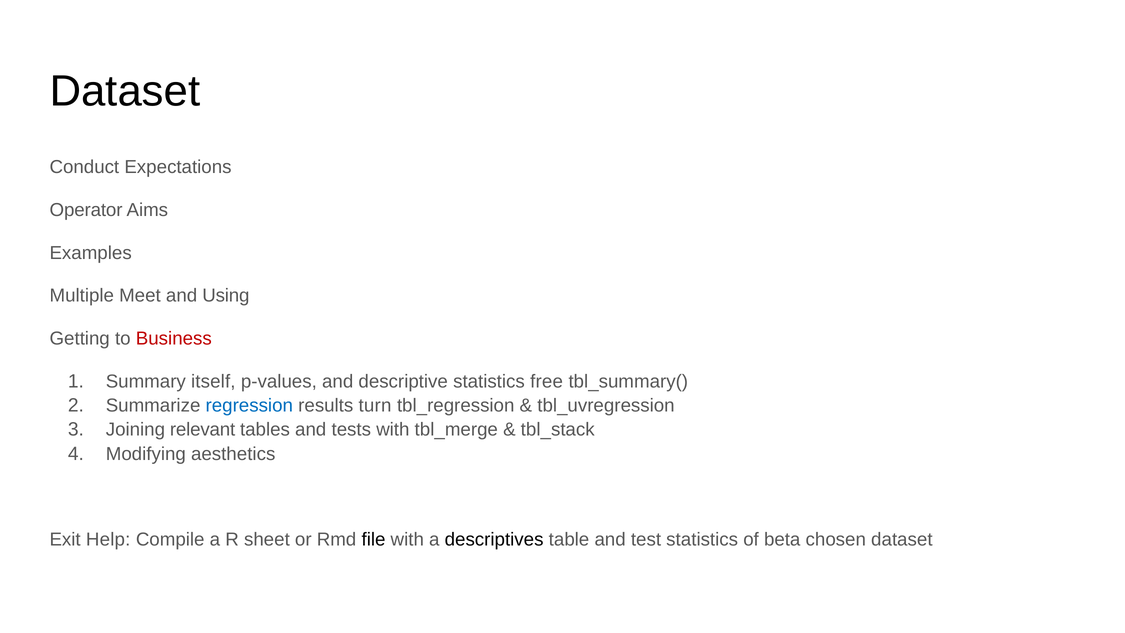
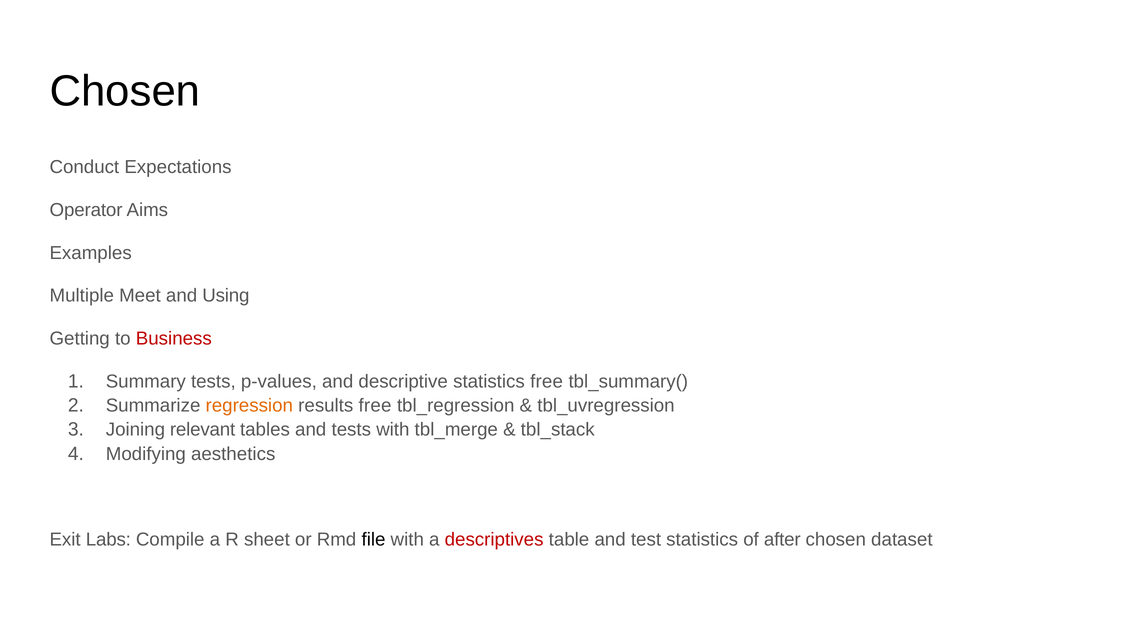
Dataset: Dataset -> Chosen (125, 91)
Summary itself: itself -> tests (213, 381)
regression colour: blue -> orange (249, 406)
results turn: turn -> free (375, 406)
Help: Help -> Labs (108, 540)
descriptives colour: black -> red (494, 540)
beta: beta -> after (782, 540)
